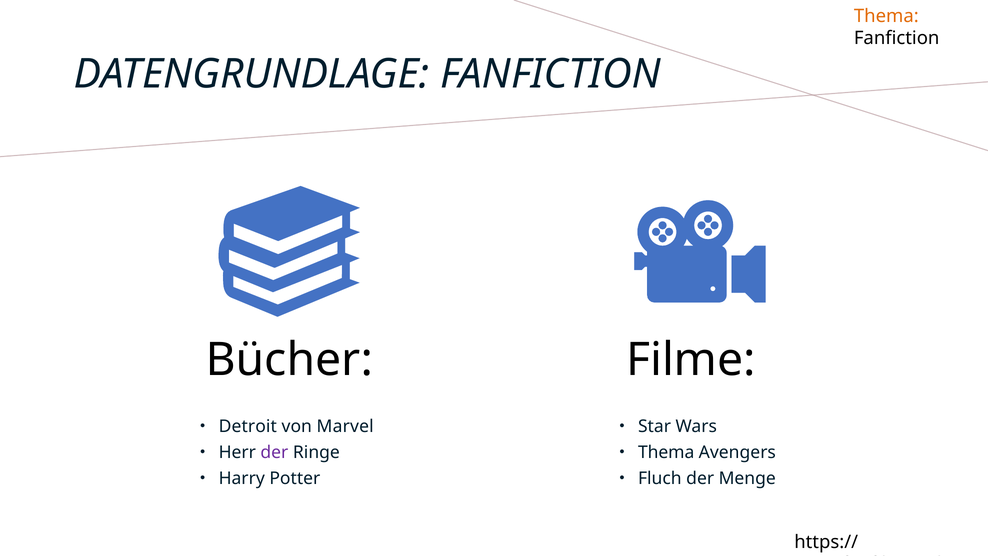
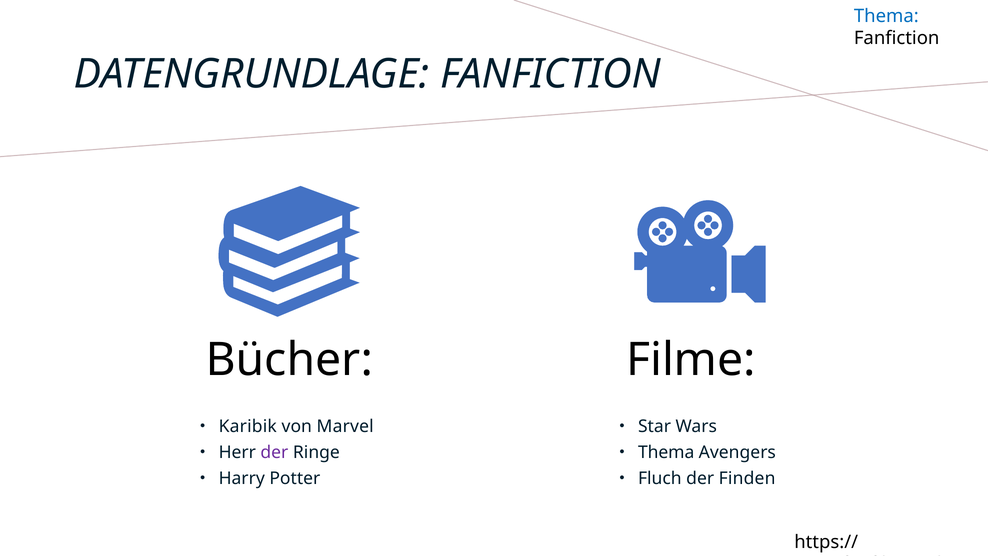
Thema colour: orange -> blue (886, 16)
Detroit: Detroit -> Karibik (248, 426)
Menge: Menge -> Finden (747, 478)
